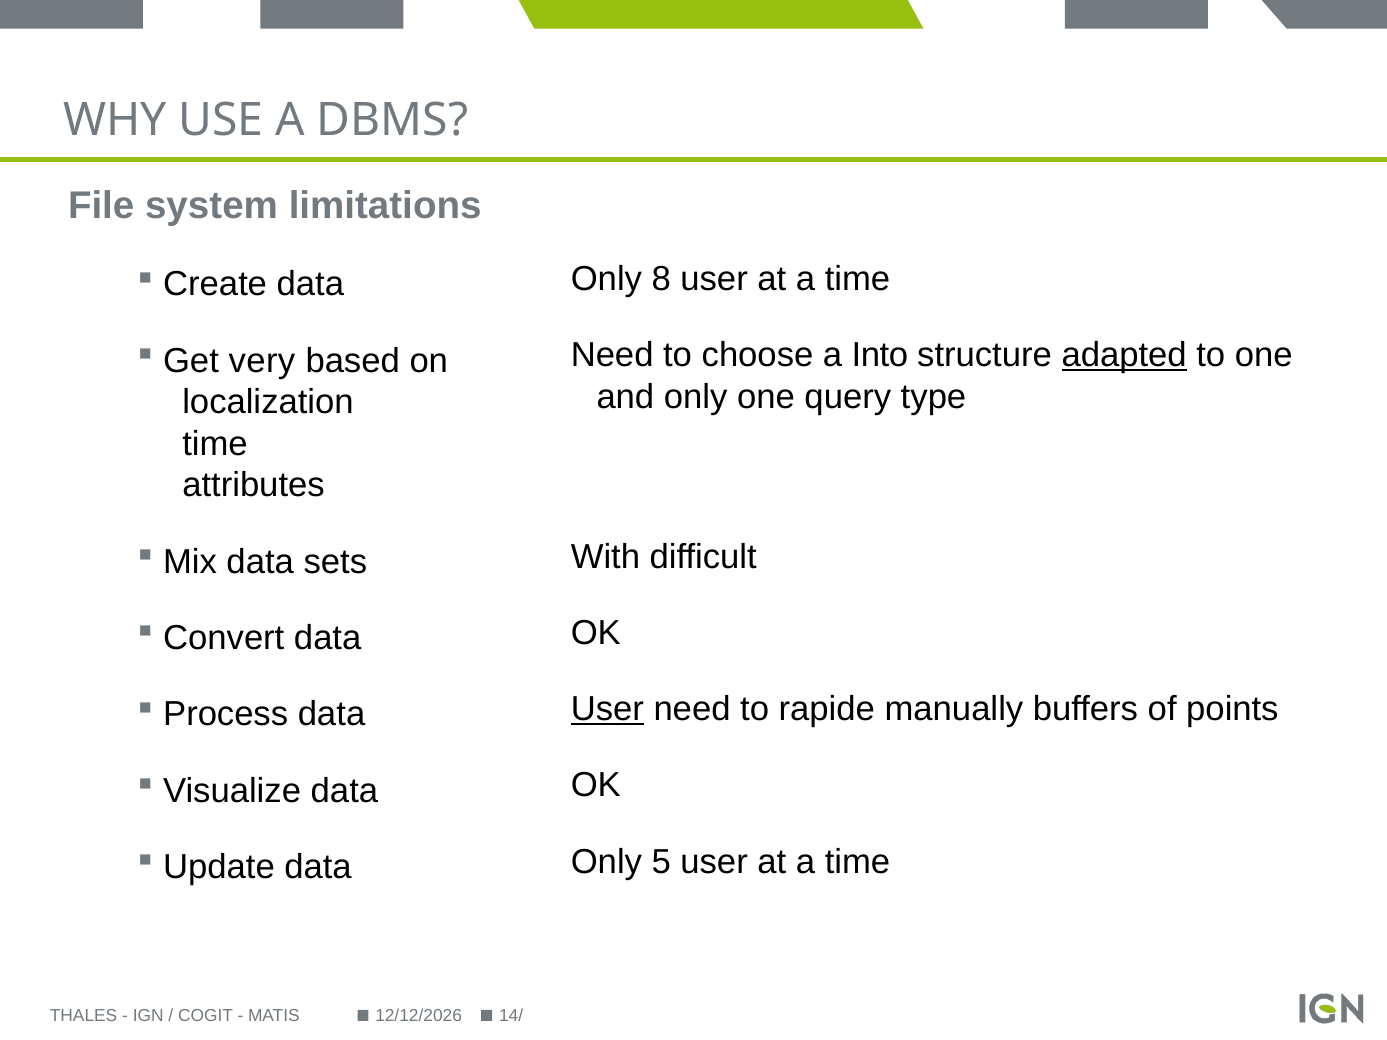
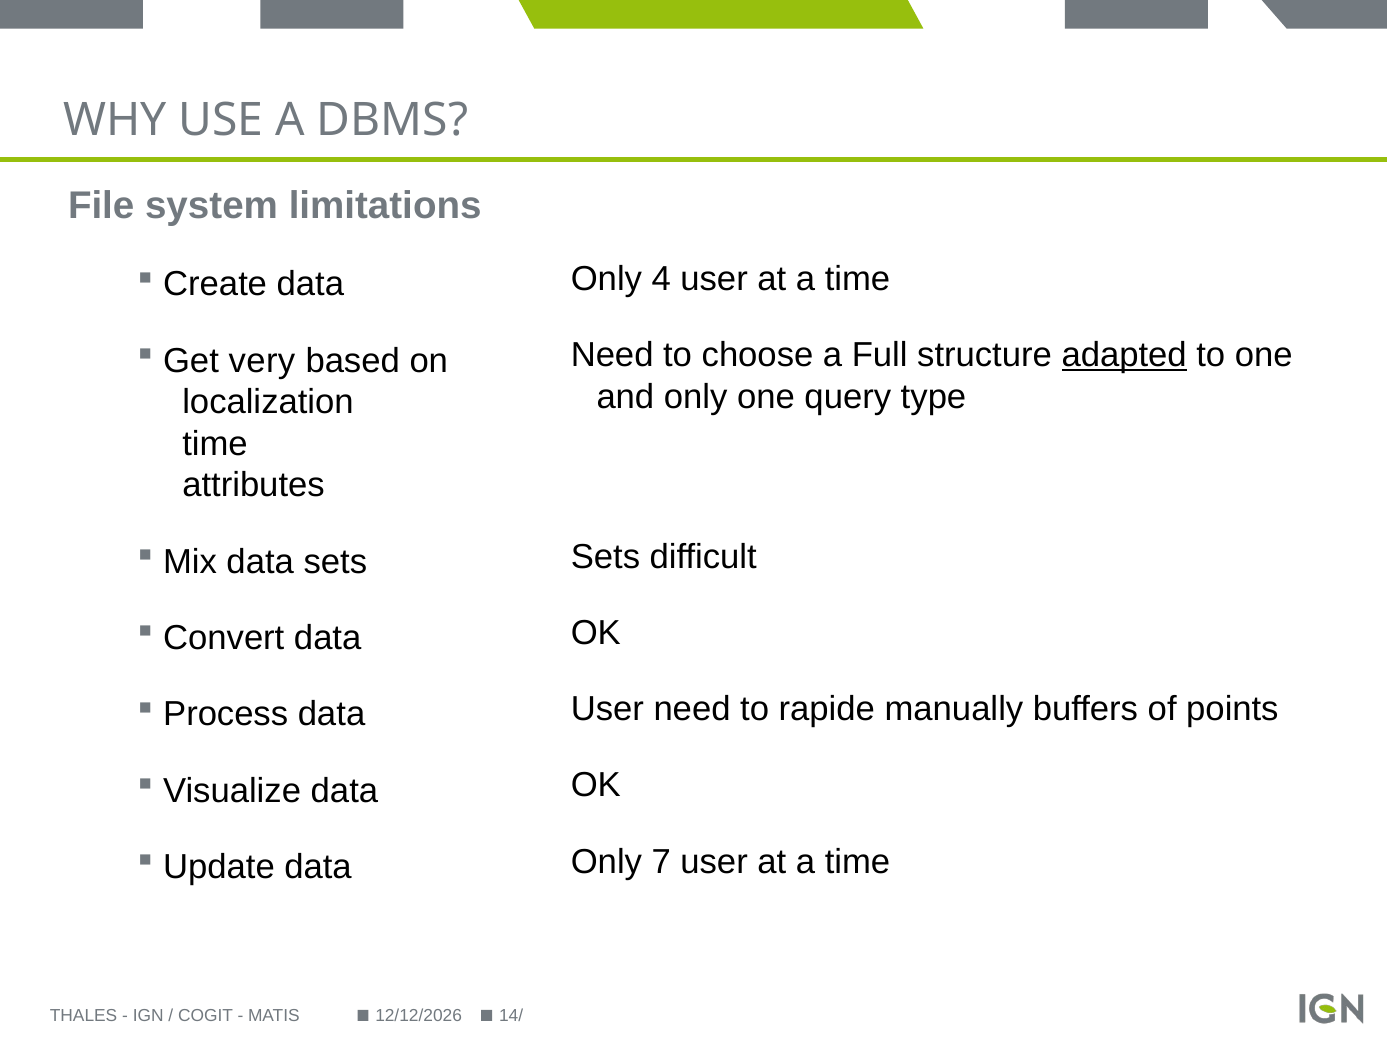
8: 8 -> 4 (661, 279)
Into: Into -> Full (880, 356)
With: With -> Sets (605, 557)
User underline: present -> none (607, 709)
5: 5 -> 7 (661, 862)
